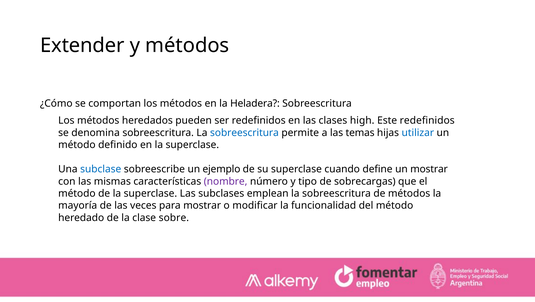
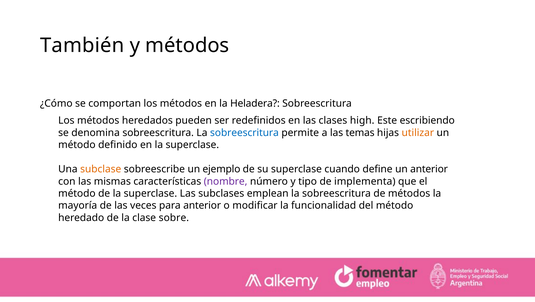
Extender: Extender -> También (82, 45)
Este redefinidos: redefinidos -> escribiendo (427, 121)
utilizar colour: blue -> orange (418, 133)
subclase colour: blue -> orange (101, 169)
un mostrar: mostrar -> anterior (429, 169)
sobrecargas: sobrecargas -> implementa (365, 181)
para mostrar: mostrar -> anterior (202, 206)
